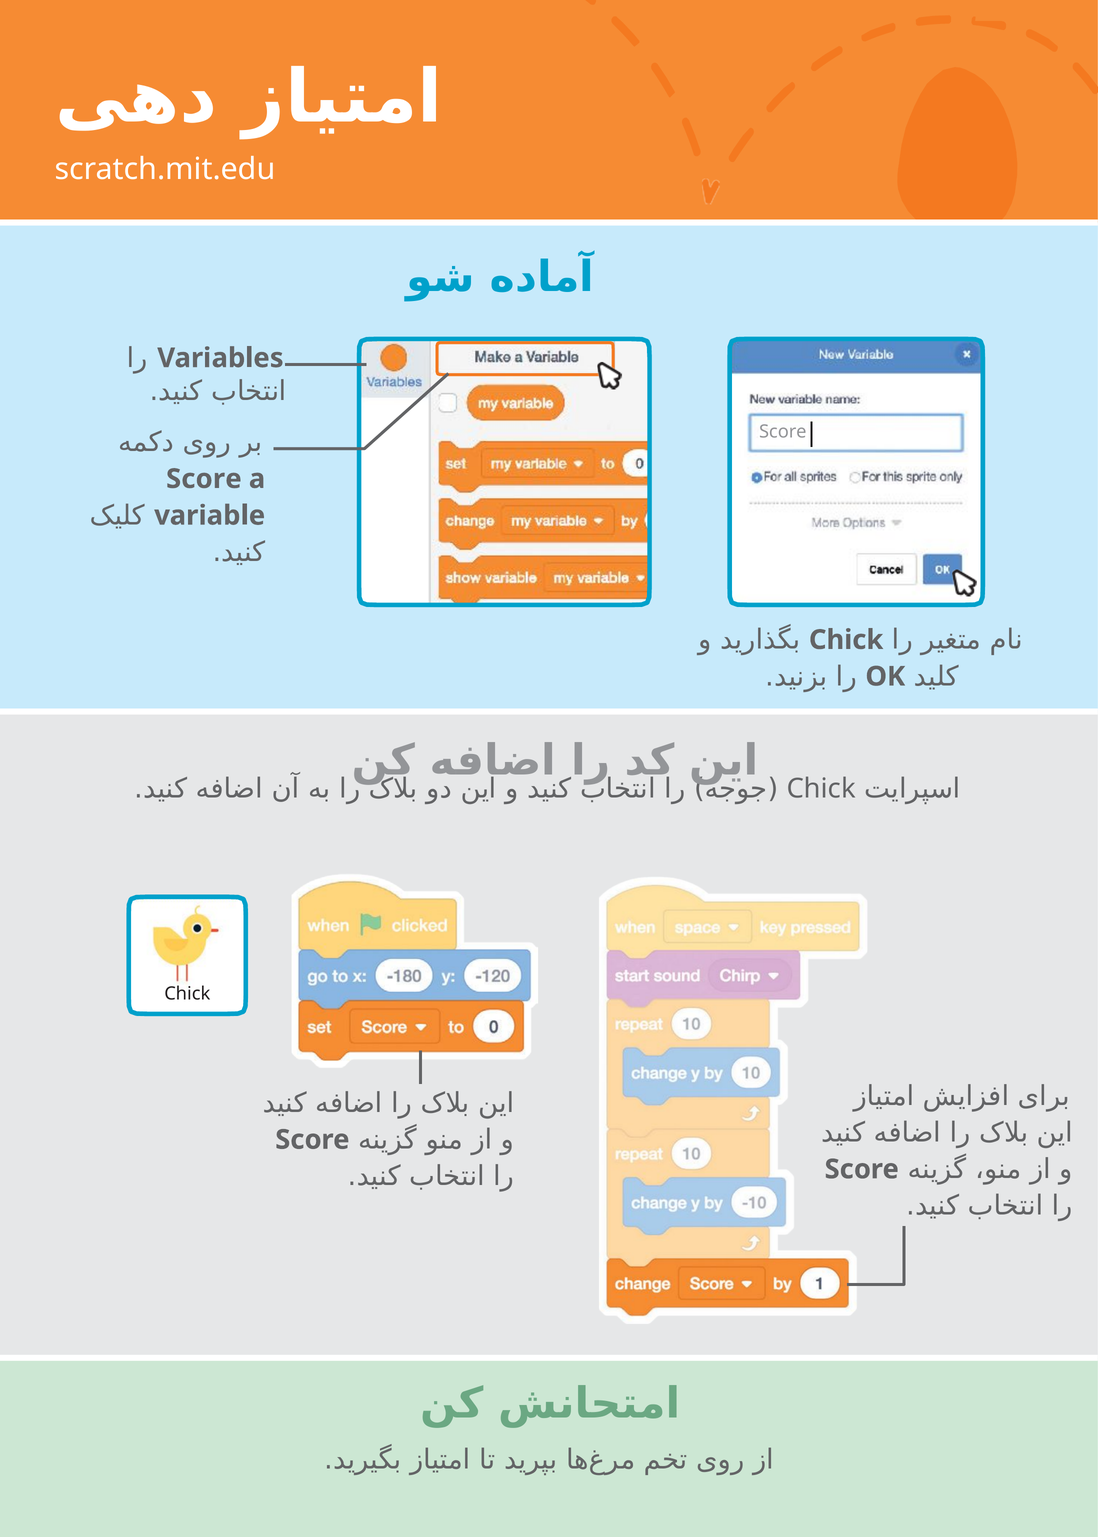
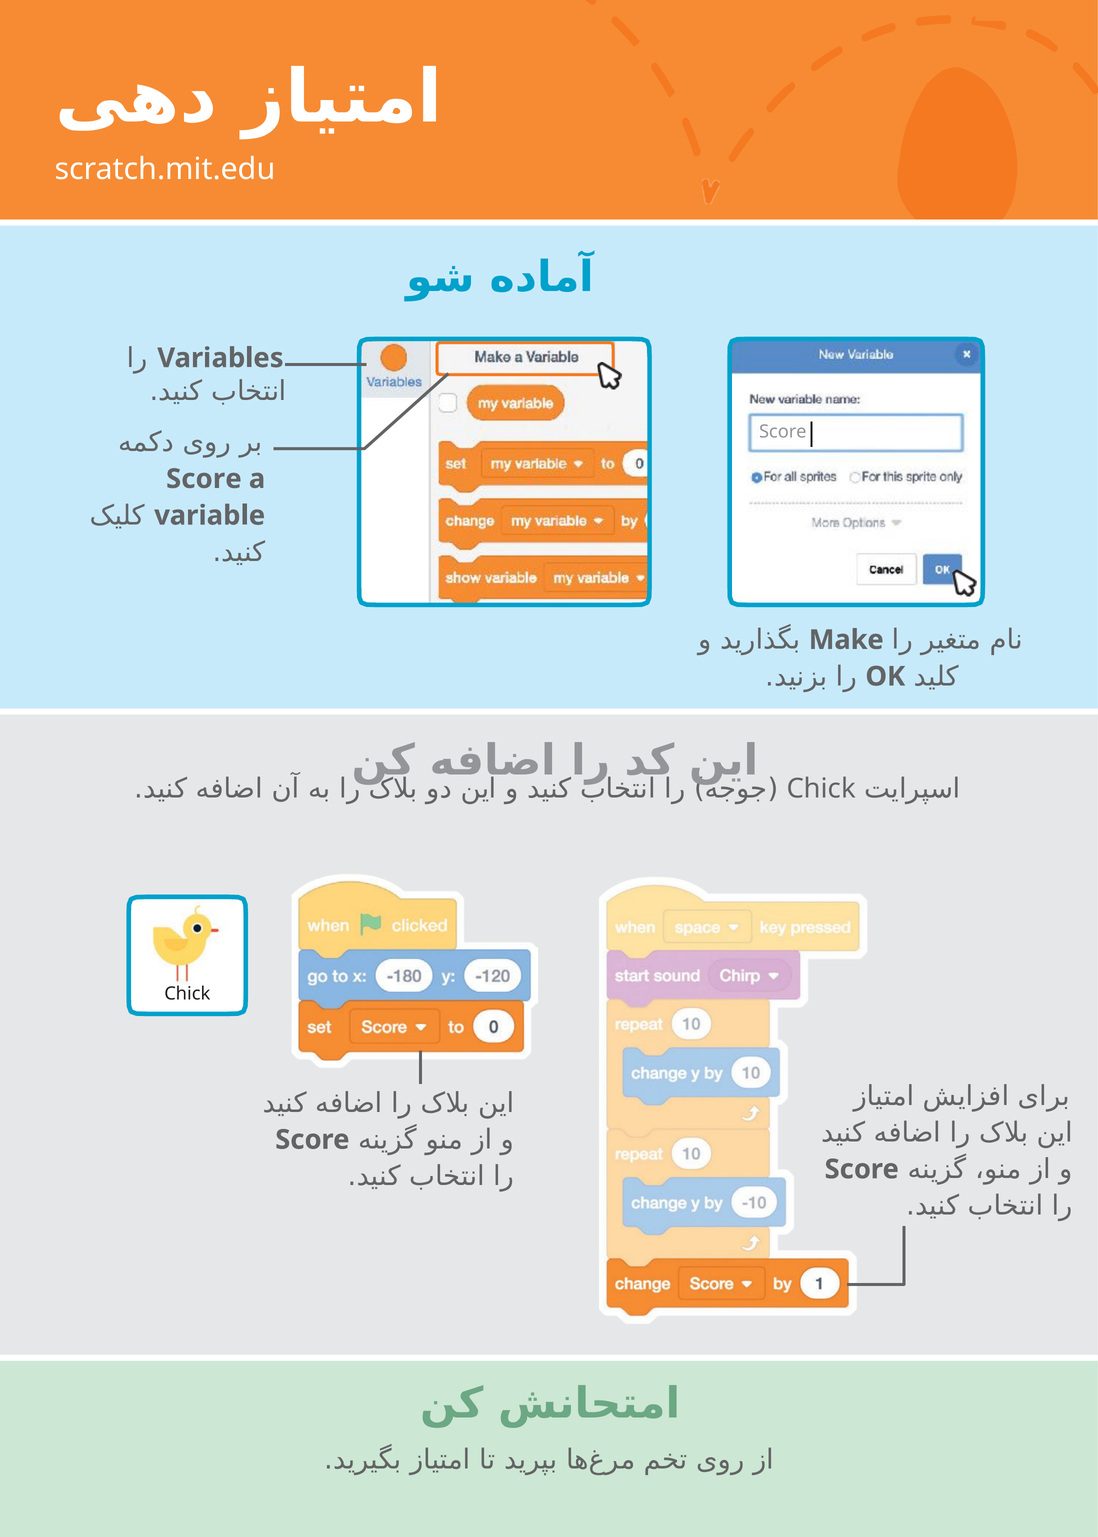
Chick: Chick -> Make (846, 640)
